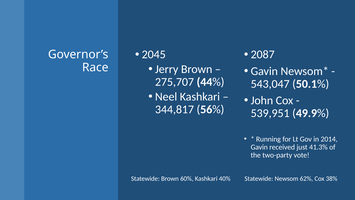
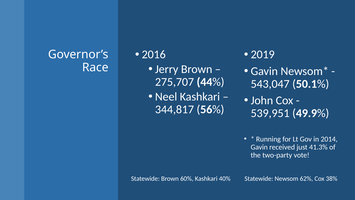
2045: 2045 -> 2016 (154, 55)
2087: 2087 -> 2019 (263, 55)
